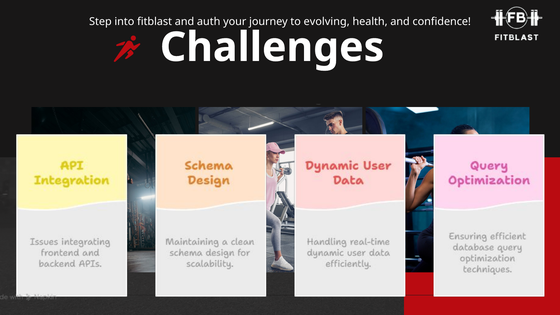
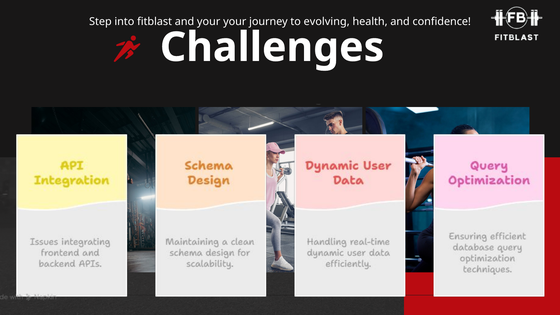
and auth: auth -> your (209, 22)
